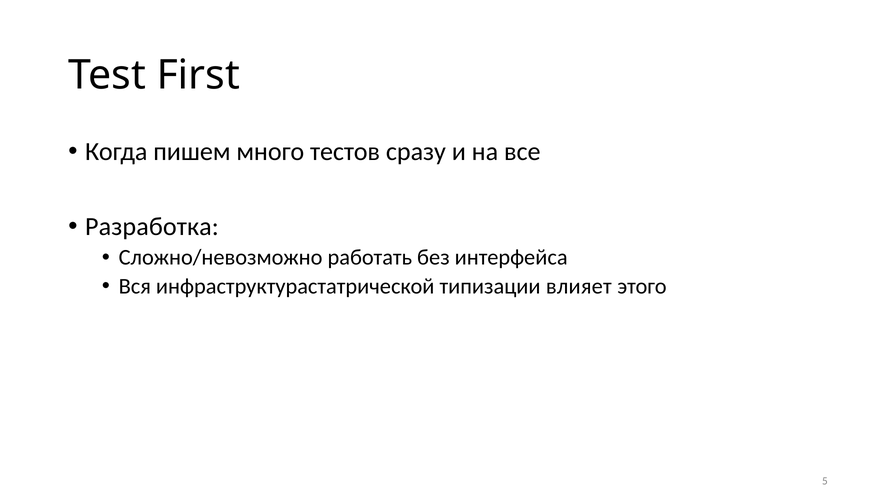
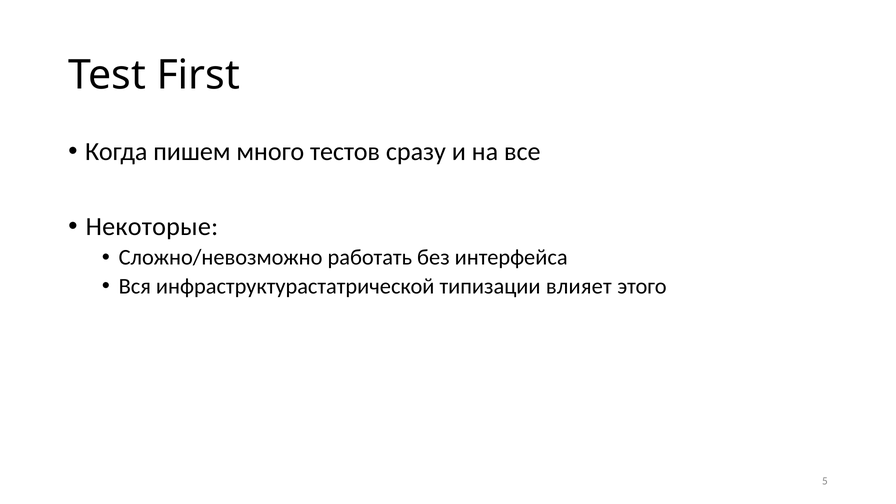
Разработка: Разработка -> Некоторые (152, 227)
